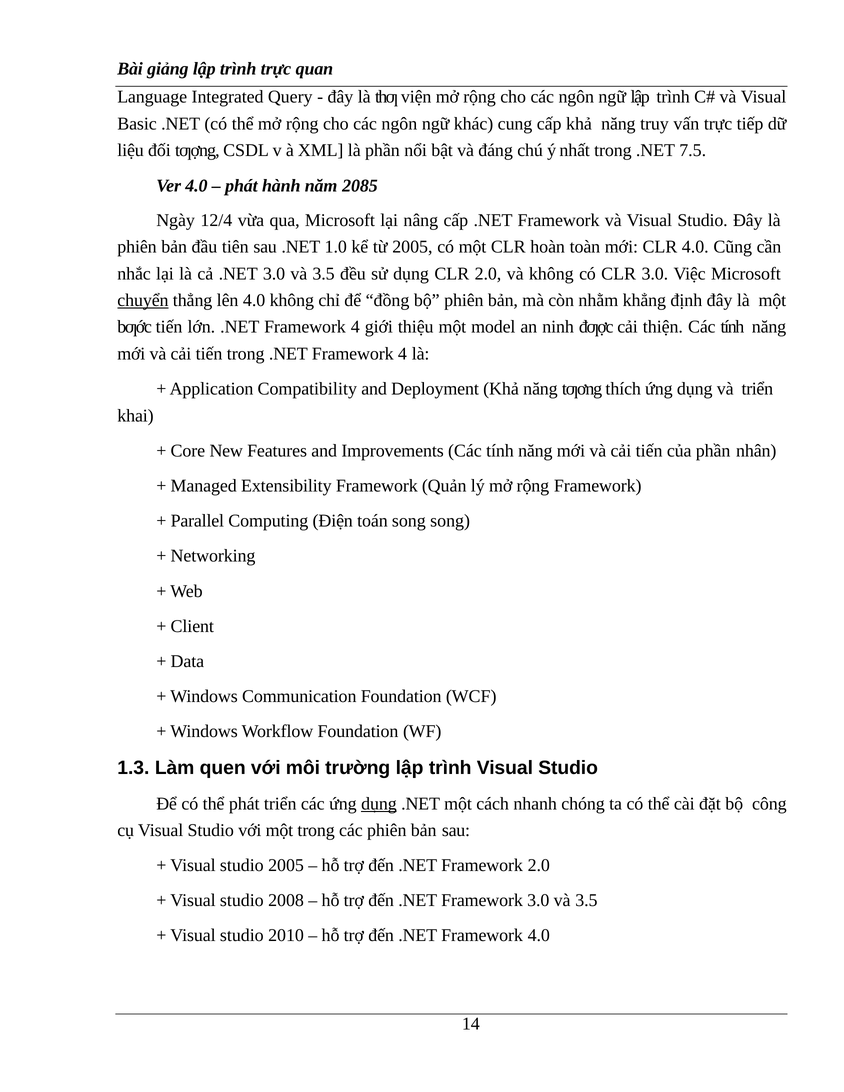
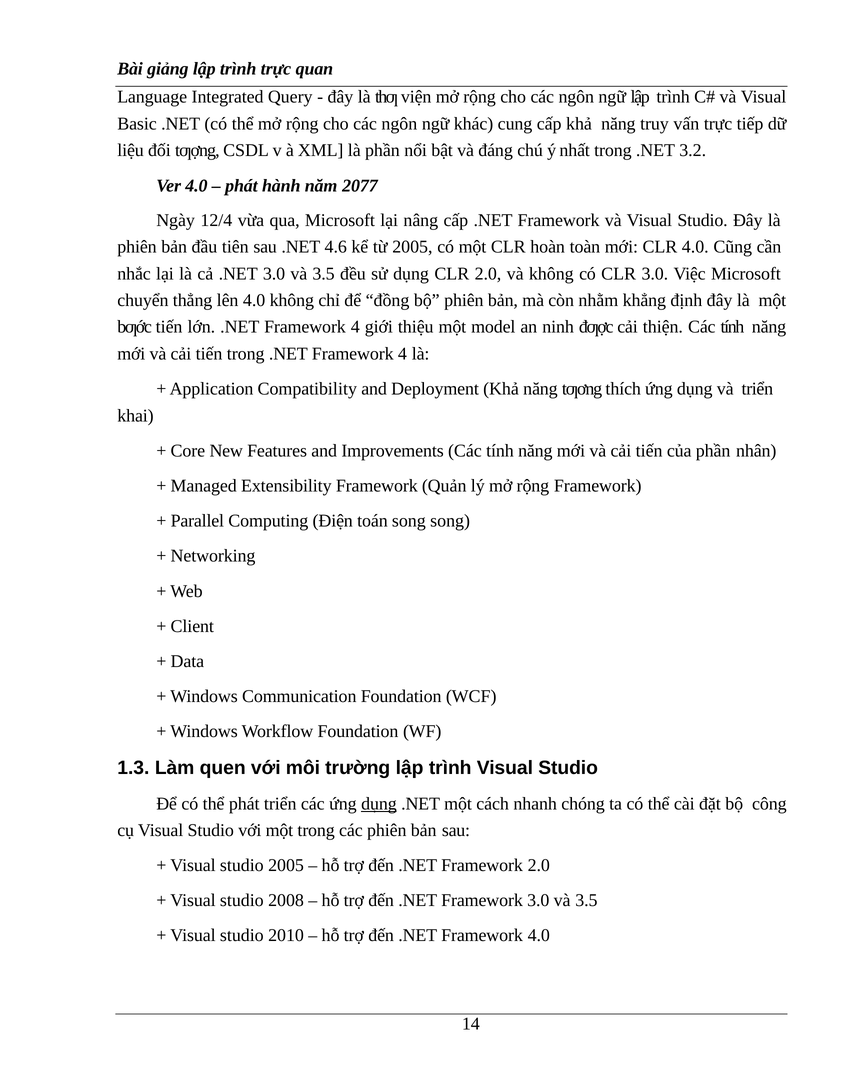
7.5: 7.5 -> 3.2 (693, 150)
2085: 2085 -> 2077 (360, 186)
1.0: 1.0 -> 4.6 (336, 247)
chuyển underline: present -> none (143, 300)
